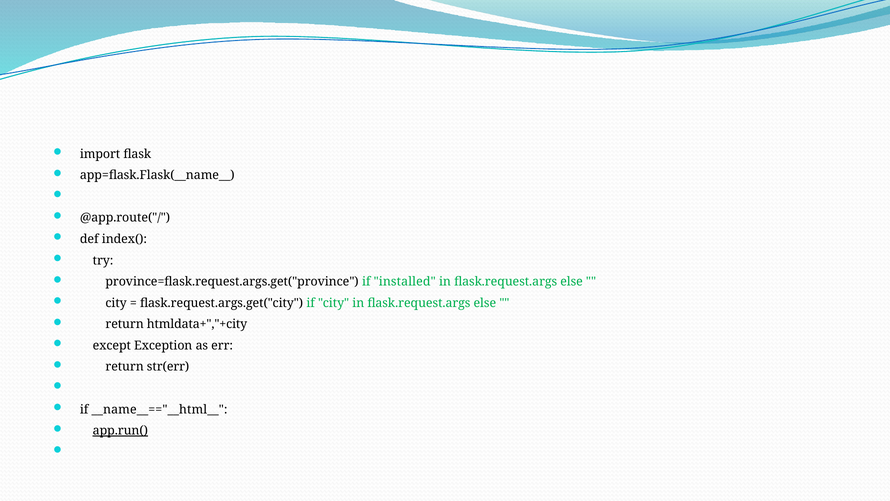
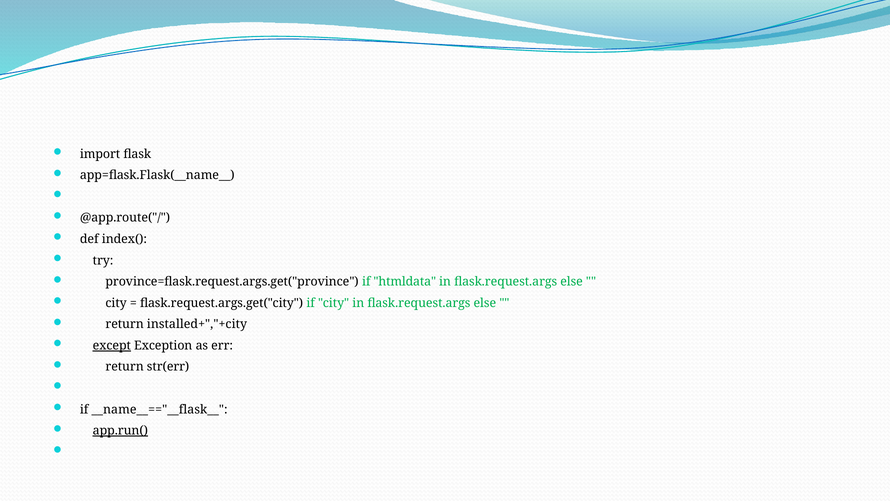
installed: installed -> htmldata (405, 282)
htmldata+","+city: htmldata+","+city -> installed+","+city (197, 324)
except underline: none -> present (112, 345)
__name__=="__html__: __name__=="__html__ -> __name__=="__flask__ (160, 409)
